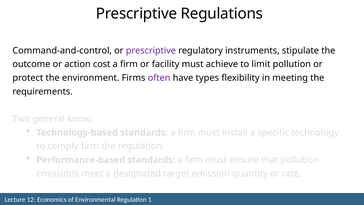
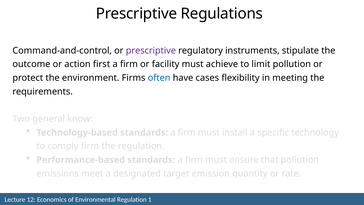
cost: cost -> first (102, 64)
often colour: purple -> blue (159, 78)
types: types -> cases (207, 78)
